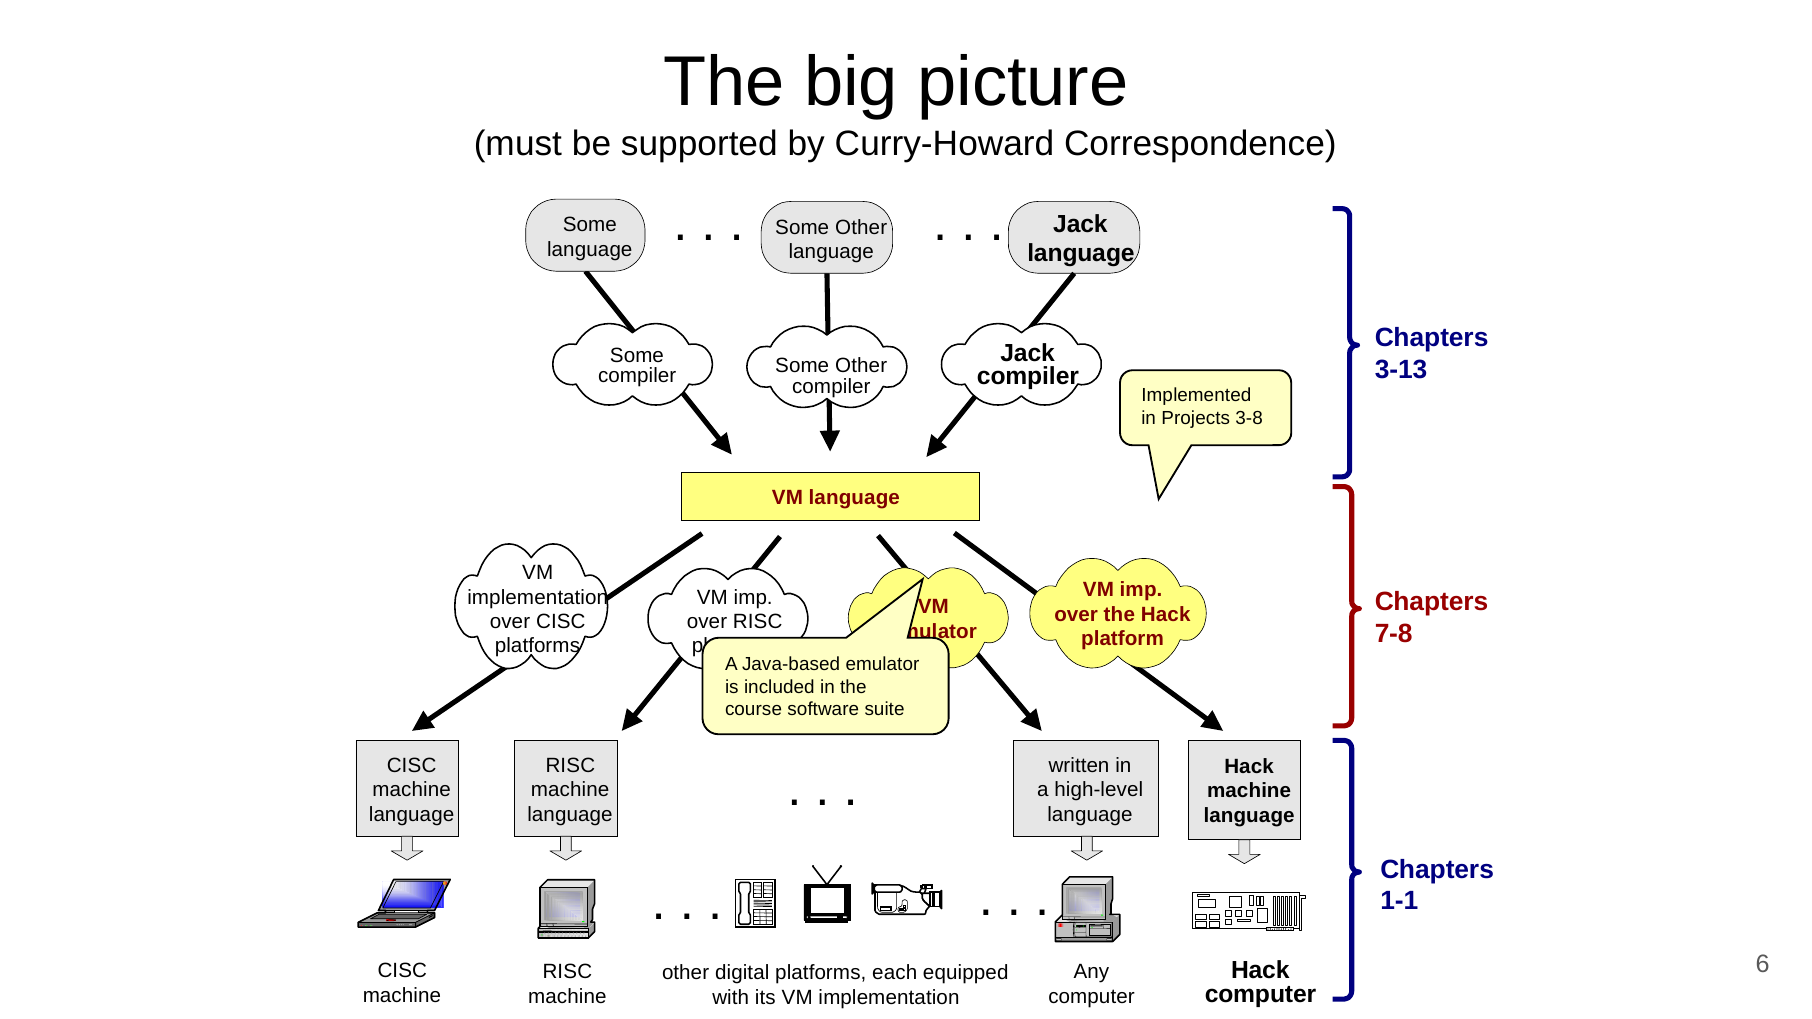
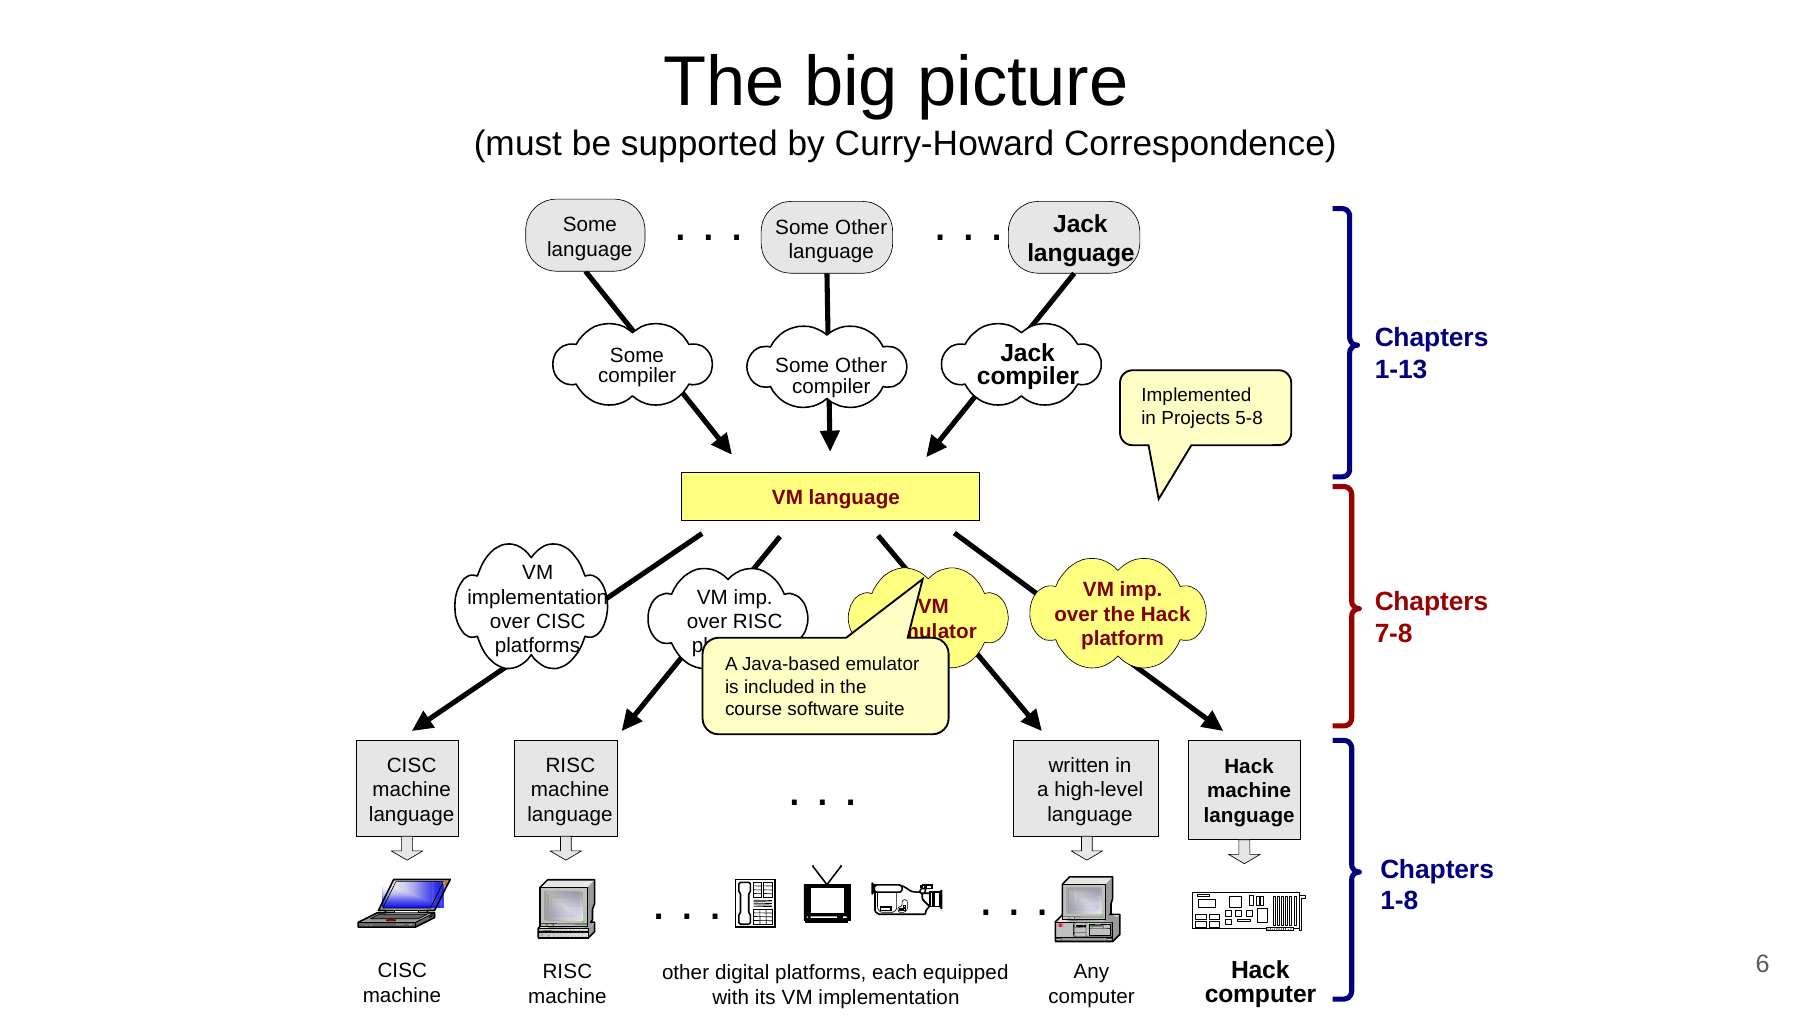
3-13: 3-13 -> 1-13 (1401, 370)
3-8: 3-8 -> 5-8 (1249, 418)
1-1: 1-1 -> 1-8 (1399, 901)
